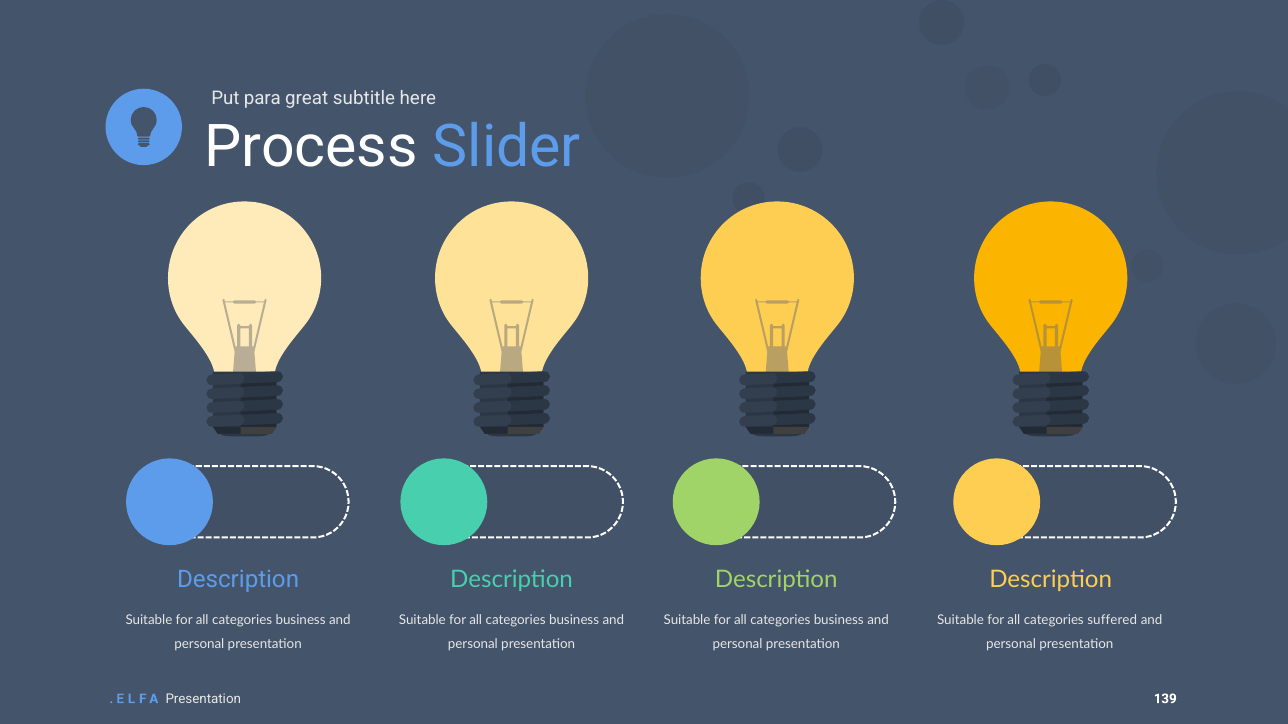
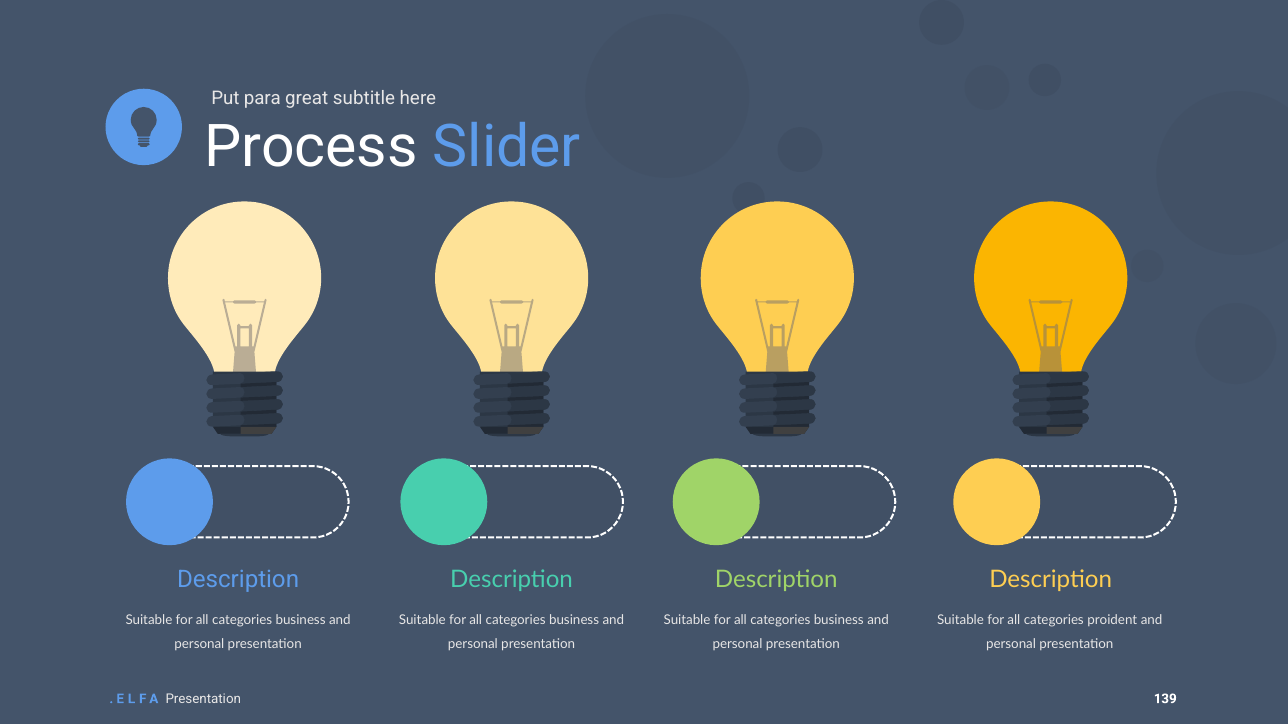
suffered: suffered -> proident (1112, 621)
